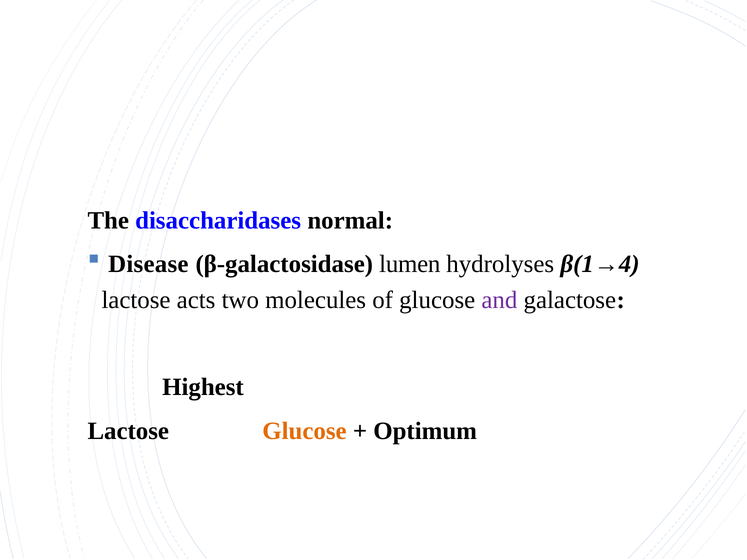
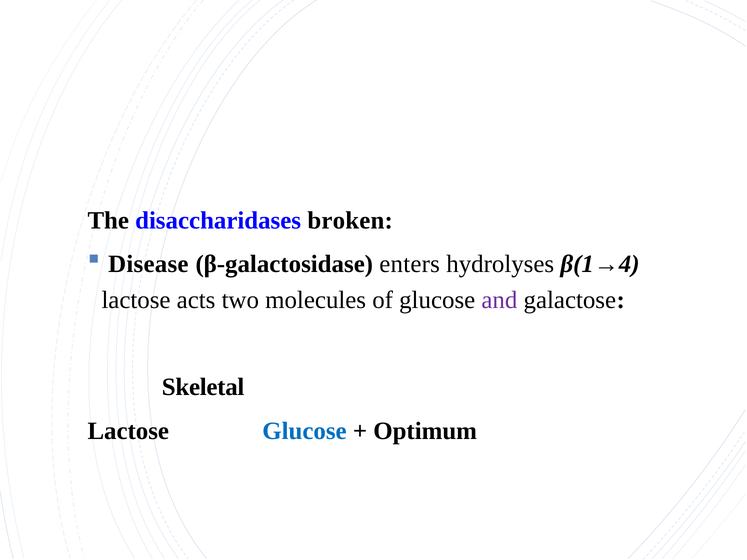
normal: normal -> broken (350, 221)
lumen: lumen -> enters (410, 264)
Highest: Highest -> Skeletal (203, 387)
Glucose colour: orange -> blue (304, 431)
